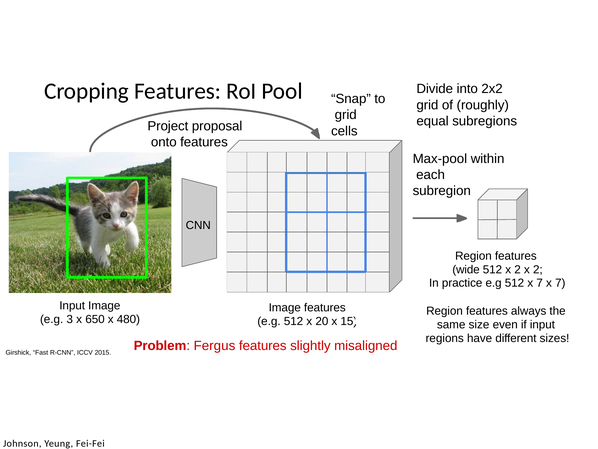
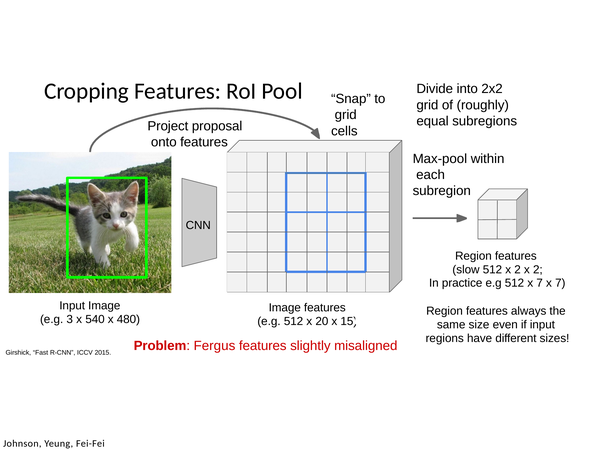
wide: wide -> slow (466, 269)
650: 650 -> 540 (95, 319)
